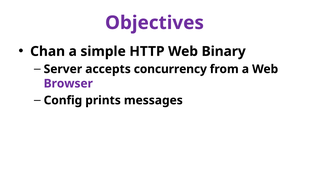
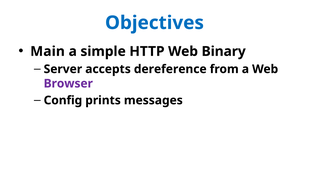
Objectives colour: purple -> blue (154, 23)
Chan: Chan -> Main (48, 51)
concurrency: concurrency -> dereference (170, 69)
